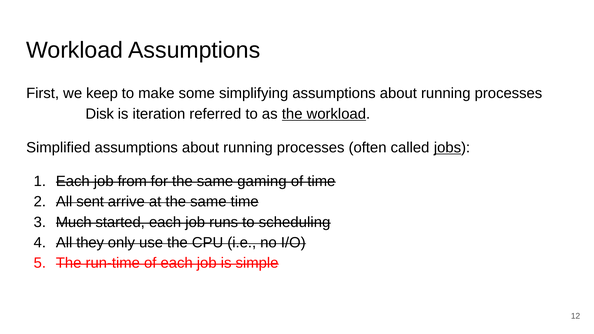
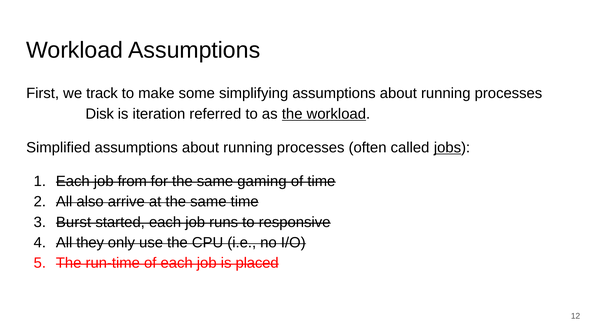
keep: keep -> track (102, 93)
sent: sent -> also (90, 202)
Much: Much -> Burst (74, 222)
scheduling: scheduling -> responsive (295, 222)
simple: simple -> placed (257, 263)
